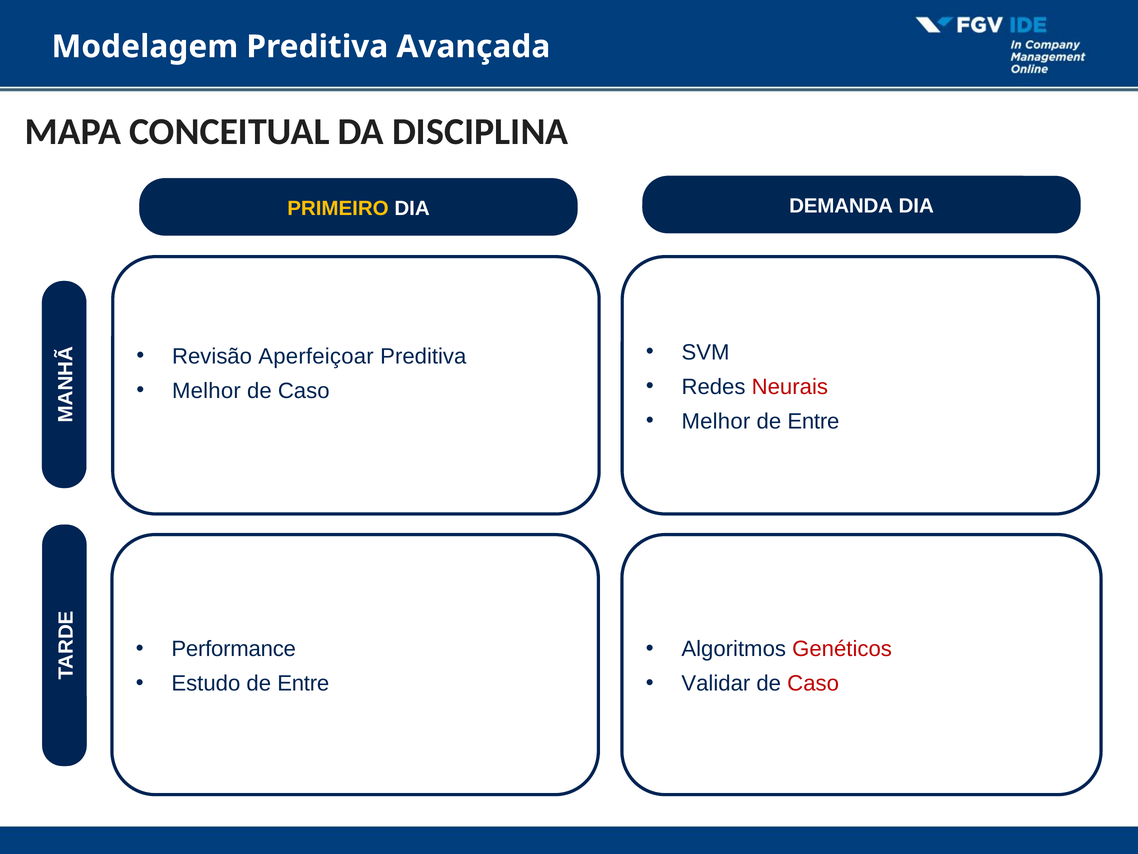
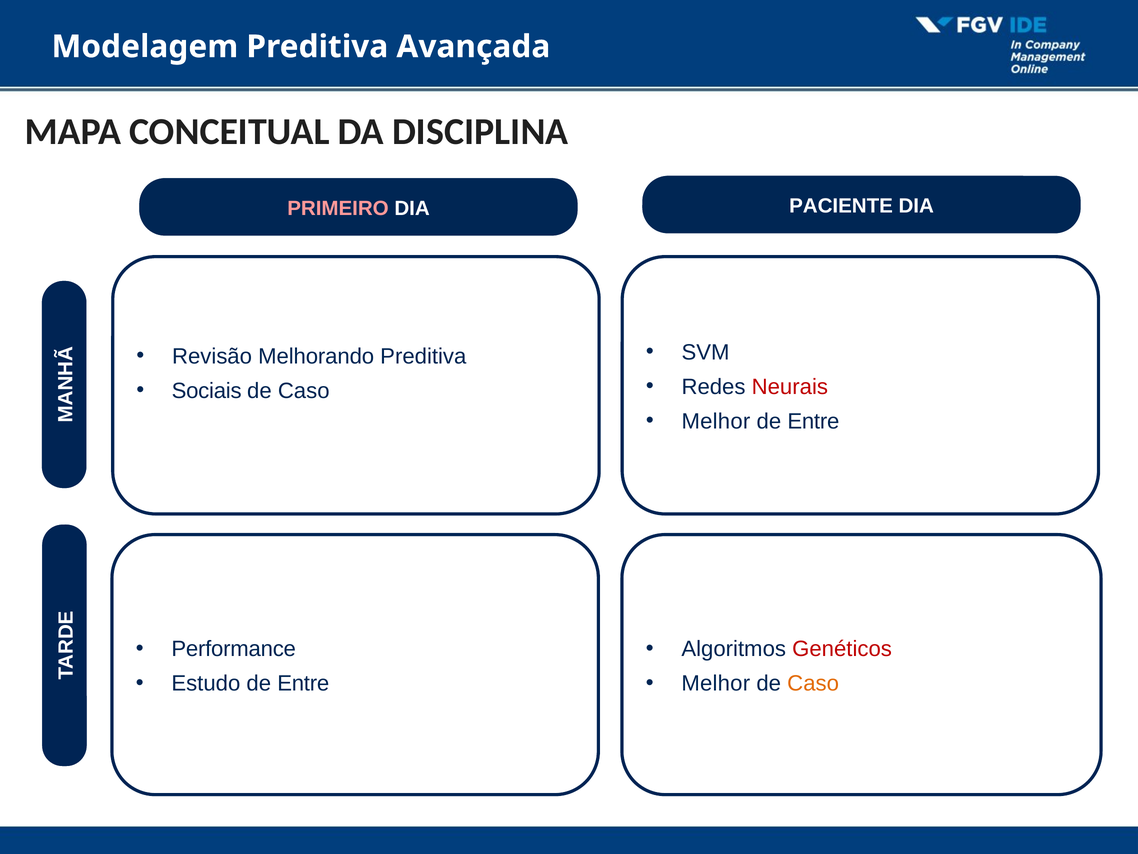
DEMANDA: DEMANDA -> PACIENTE (841, 206)
PRIMEIRO colour: yellow -> pink (338, 208)
Aperfeiçoar: Aperfeiçoar -> Melhorando (316, 356)
Melhor: Melhor -> Sociais (207, 391)
Validar: Validar -> Melhor (716, 683)
Caso colour: red -> orange (813, 683)
